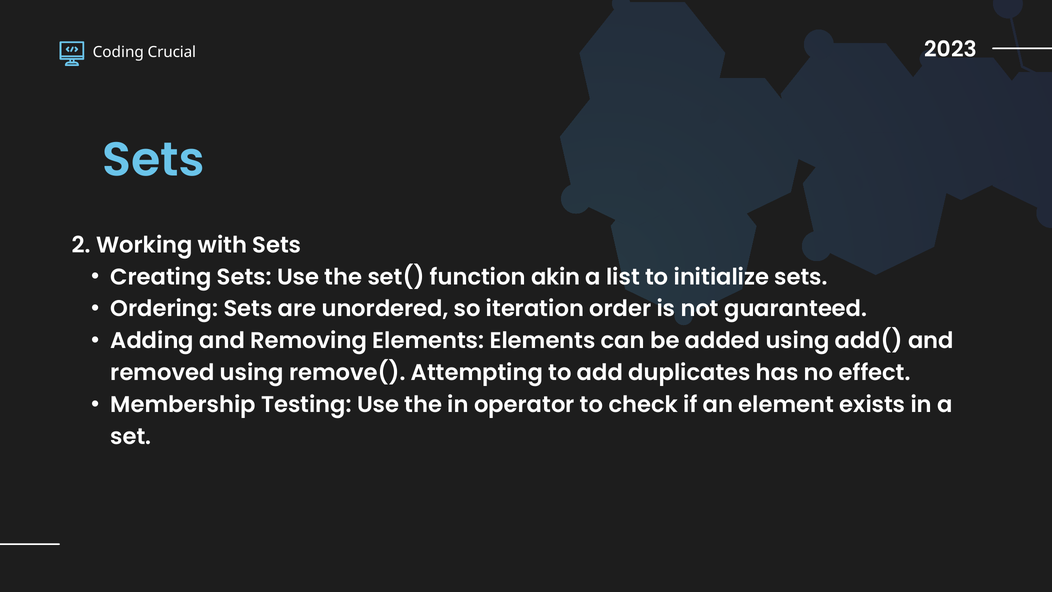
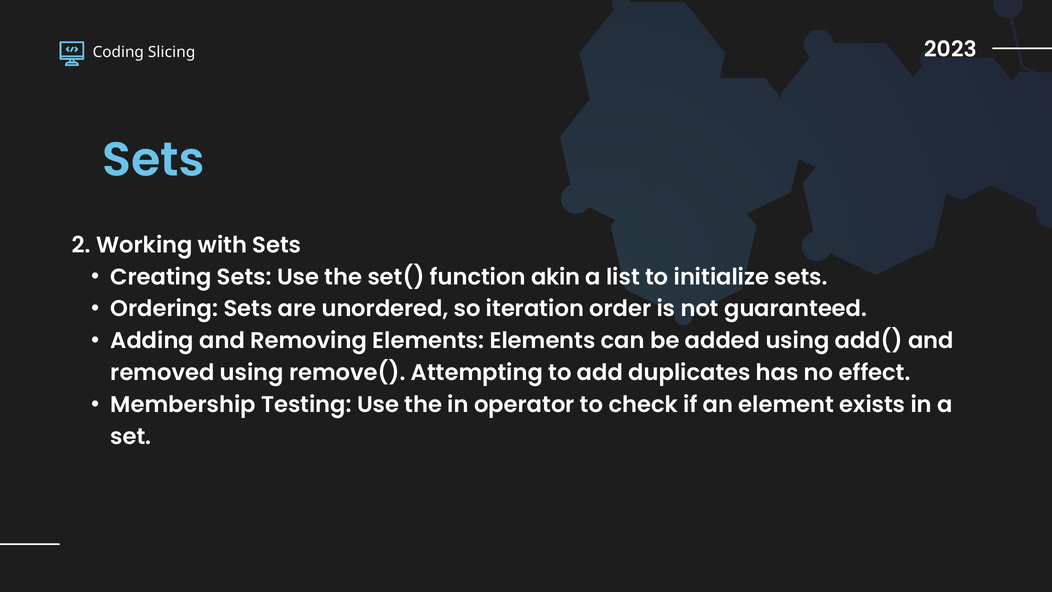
Crucial: Crucial -> Slicing (172, 52)
